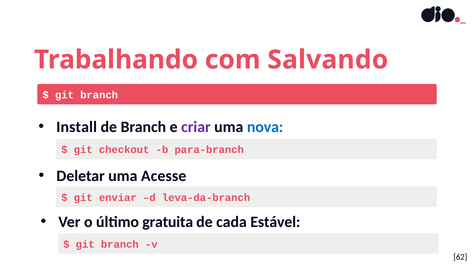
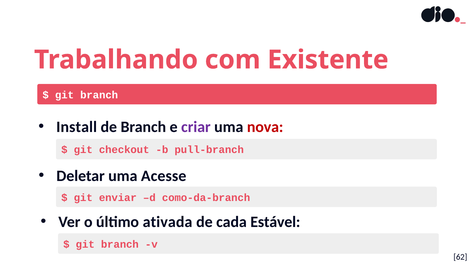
Salvando: Salvando -> Existente (328, 60)
nova colour: blue -> red (265, 127)
para-branch: para-branch -> pull-branch (209, 150)
leva-da-branch: leva-da-branch -> como-da-branch (206, 197)
gratuita: gratuita -> ativada (168, 222)
